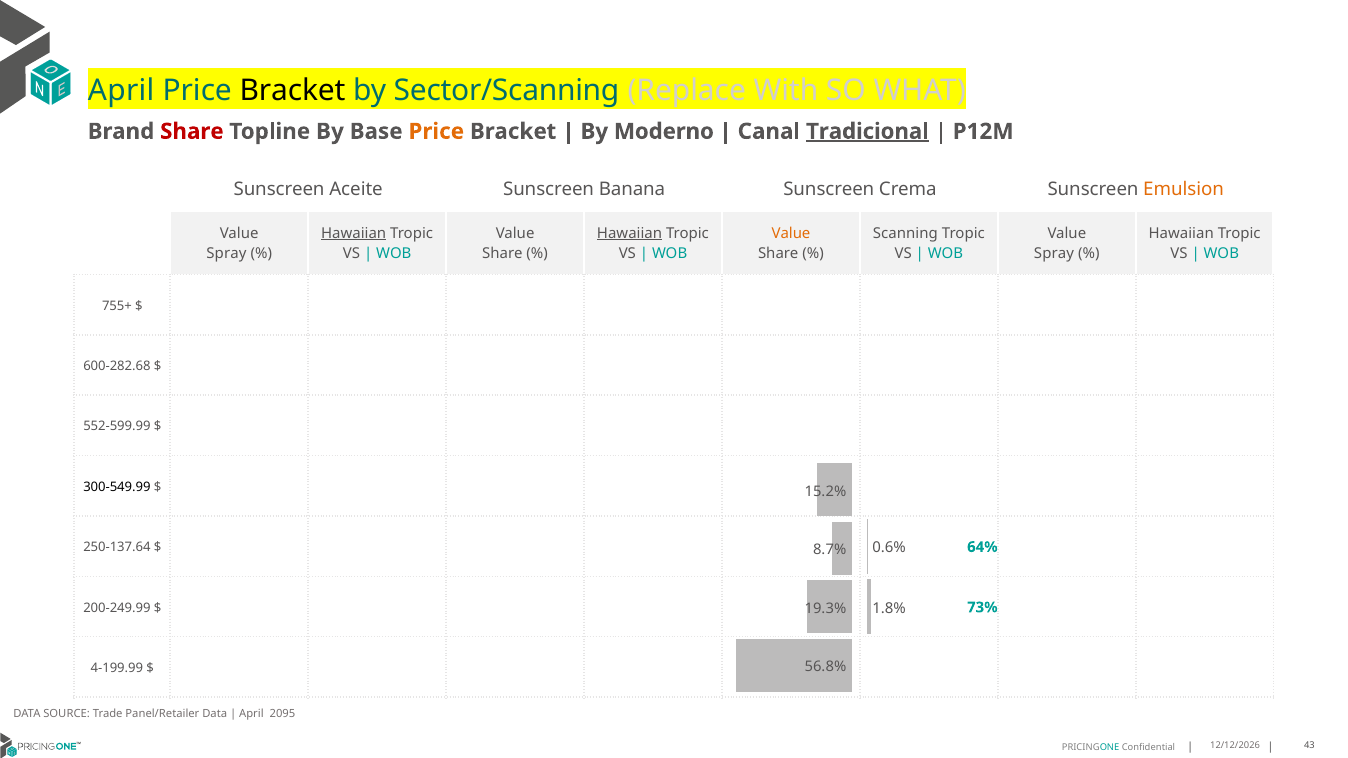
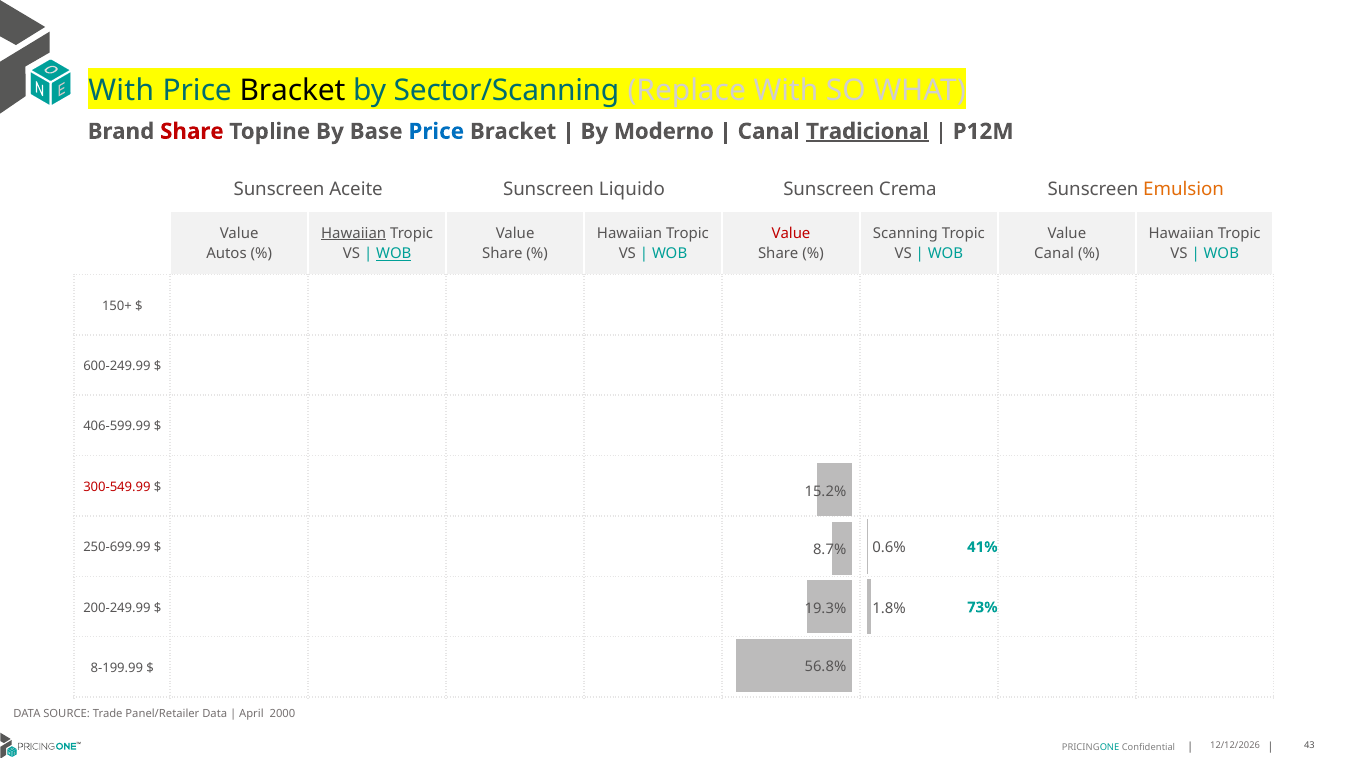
April: April -> With (121, 91)
Price colour: orange -> blue (436, 131)
Banana: Banana -> Liquido (632, 189)
Hawaiian underline: present -> none (630, 233)
Value colour: orange -> red (791, 233)
Spray: Spray -> Autos (227, 254)
WOB underline: none -> present (394, 254)
Spray: Spray -> Canal (1054, 254)
755+: 755+ -> 150+ (117, 306)
600-282.68: 600-282.68 -> 600-249.99 (117, 366)
552-599.99: 552-599.99 -> 406-599.99 (117, 427)
300-549.99 colour: black -> red (117, 487)
250-137.64: 250-137.64 -> 250-699.99 (117, 548)
64%: 64% -> 41% (982, 547)
4-199.99: 4-199.99 -> 8-199.99 (117, 668)
2095: 2095 -> 2000 (282, 714)
